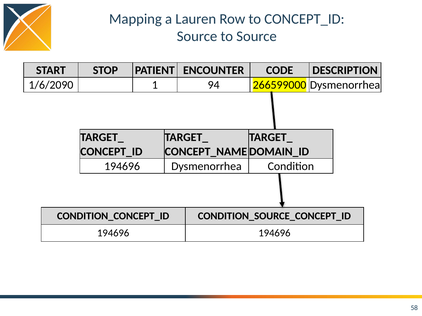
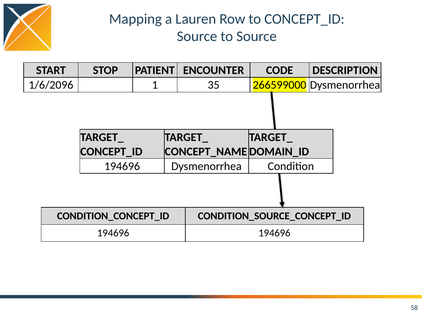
1/6/2090: 1/6/2090 -> 1/6/2096 (51, 85)
94: 94 -> 35 (214, 85)
